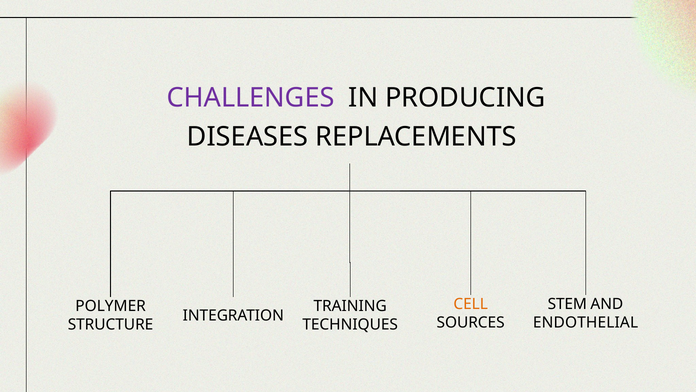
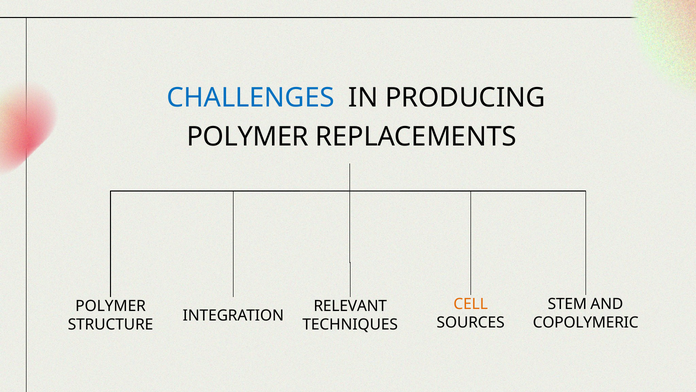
CHALLENGES colour: purple -> blue (251, 97)
DISEASES: DISEASES -> POLYMER (248, 137)
TRAINING: TRAINING -> RELEVANT (350, 306)
ENDOTHELIAL: ENDOTHELIAL -> COPOLYMERIC (586, 322)
